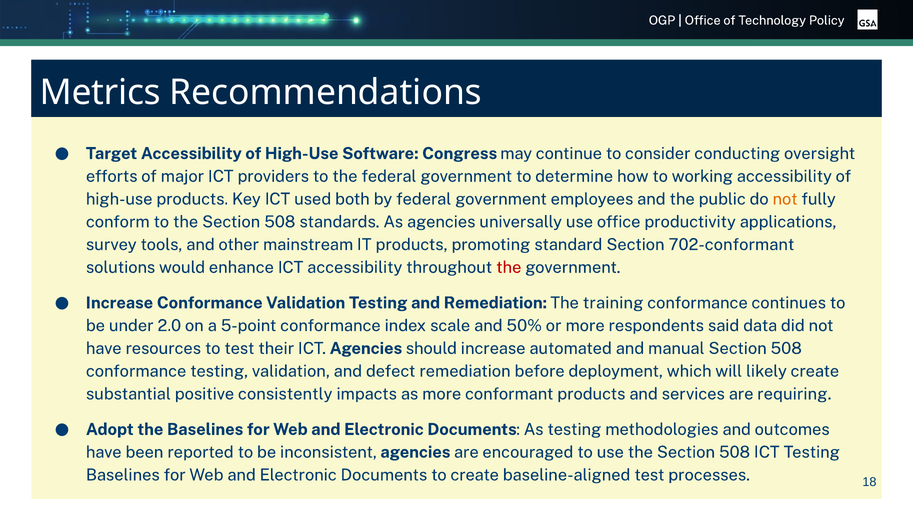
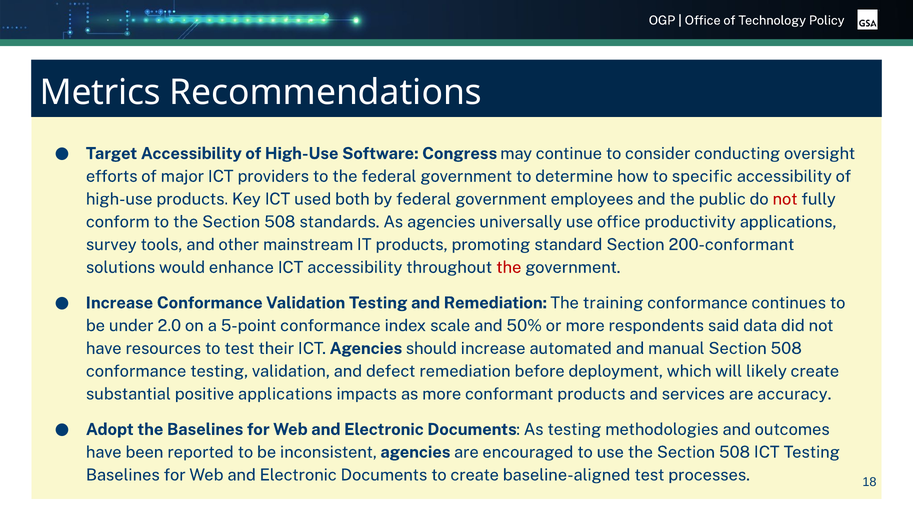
working: working -> specific (702, 176)
not colour: orange -> red (785, 199)
702-conformant: 702-conformant -> 200-conformant (731, 244)
positive consistently: consistently -> applications (285, 394)
requiring: requiring -> accuracy (794, 394)
